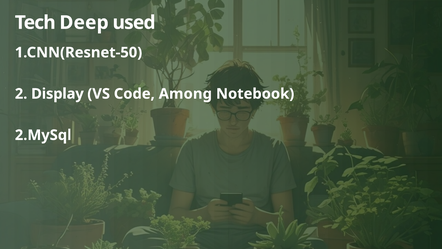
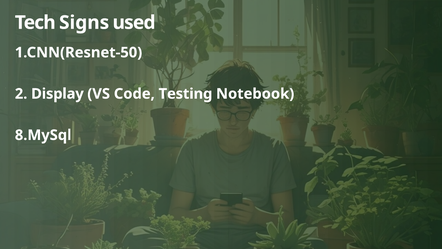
Deep: Deep -> Signs (84, 23)
Among: Among -> Testing (185, 94)
2.MySql: 2.MySql -> 8.MySql (43, 135)
